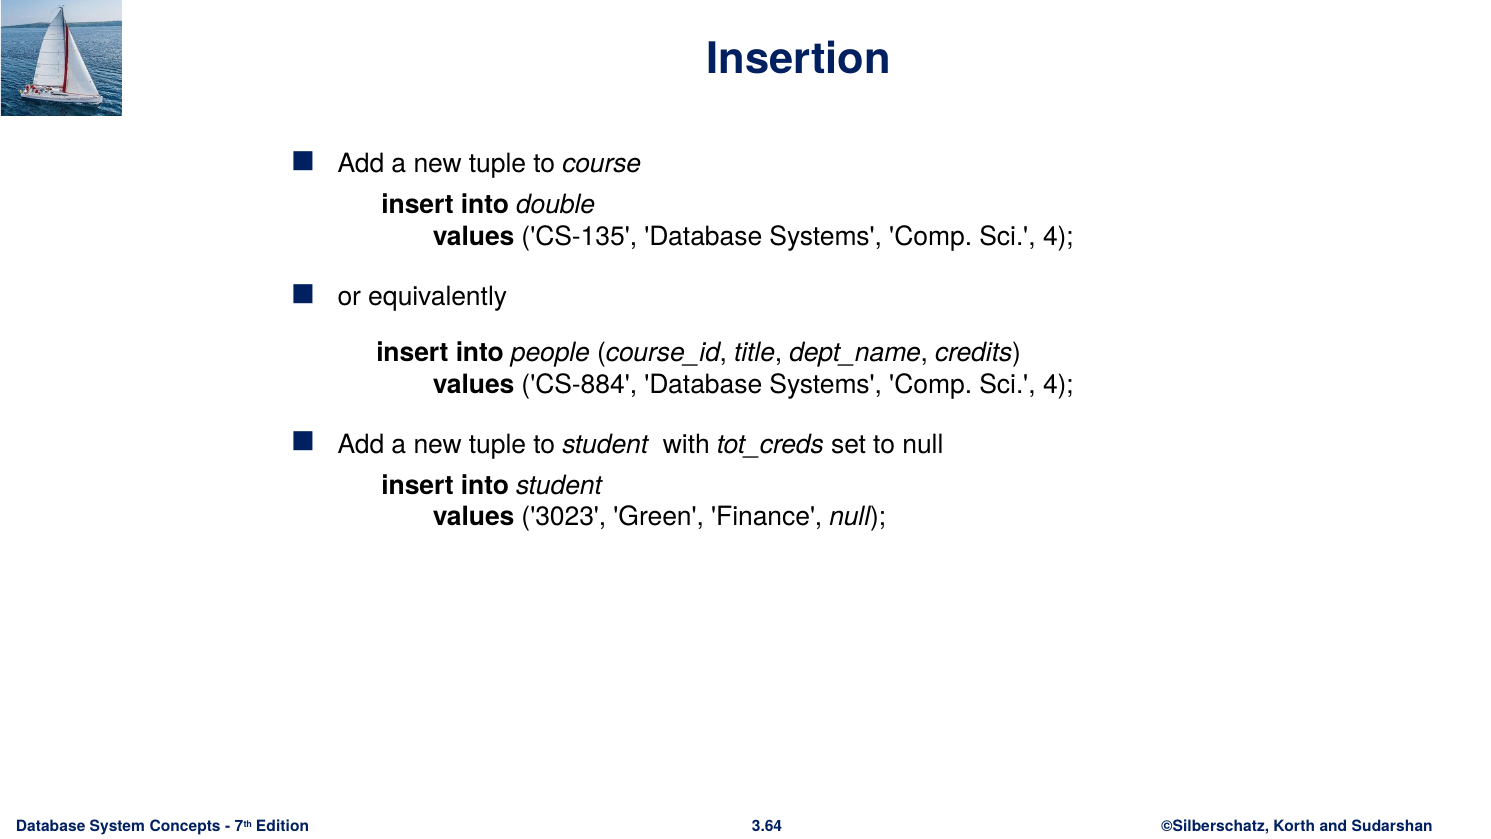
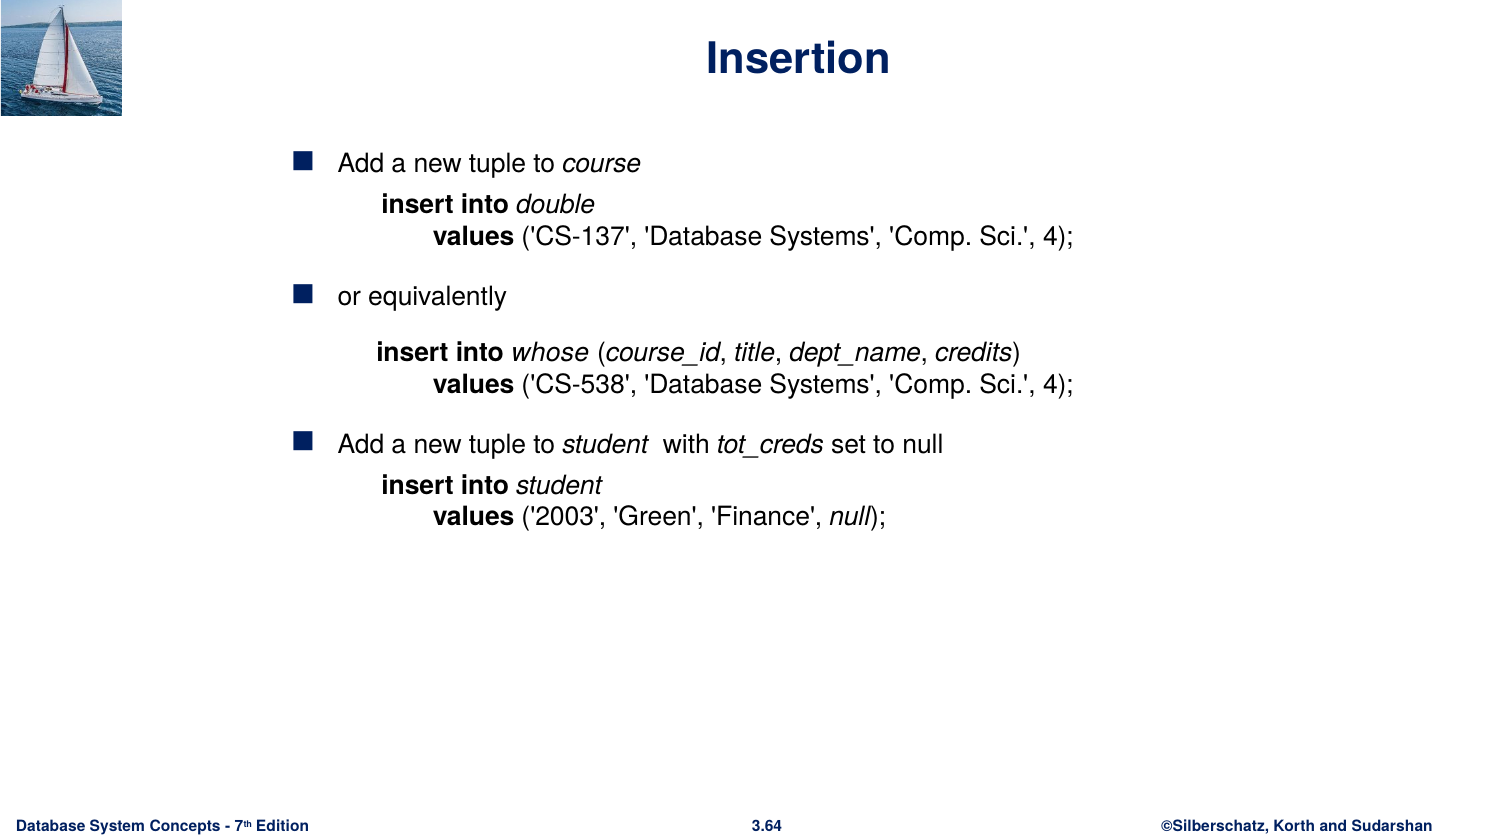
CS-135: CS-135 -> CS-137 (579, 237)
people: people -> whose (550, 353)
CS-884: CS-884 -> CS-538 (579, 384)
3023: 3023 -> 2003 (564, 517)
